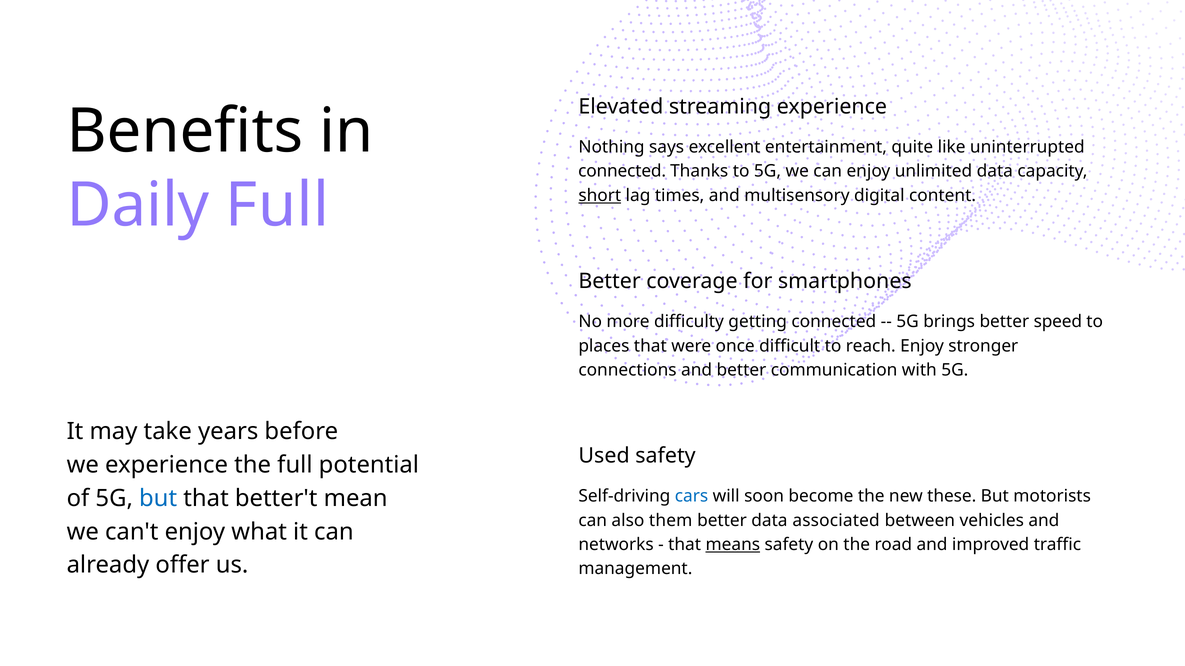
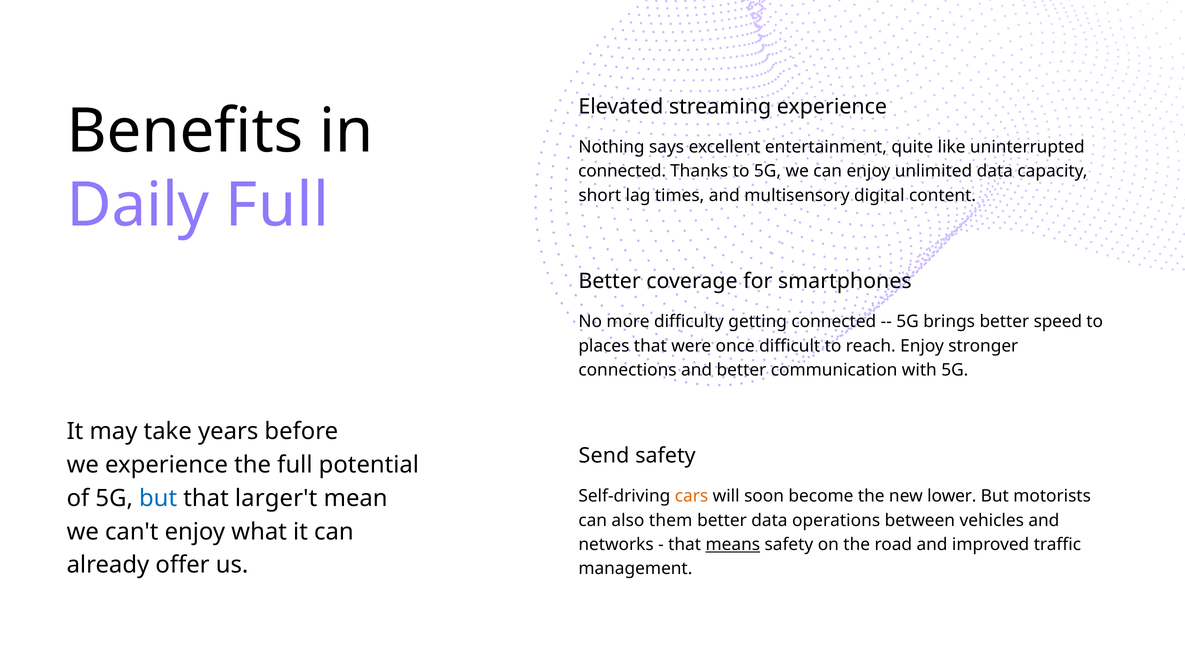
short underline: present -> none (600, 196)
Used: Used -> Send (604, 456)
cars colour: blue -> orange (692, 497)
these: these -> lower (952, 497)
better't: better't -> larger't (276, 499)
associated: associated -> operations (836, 521)
